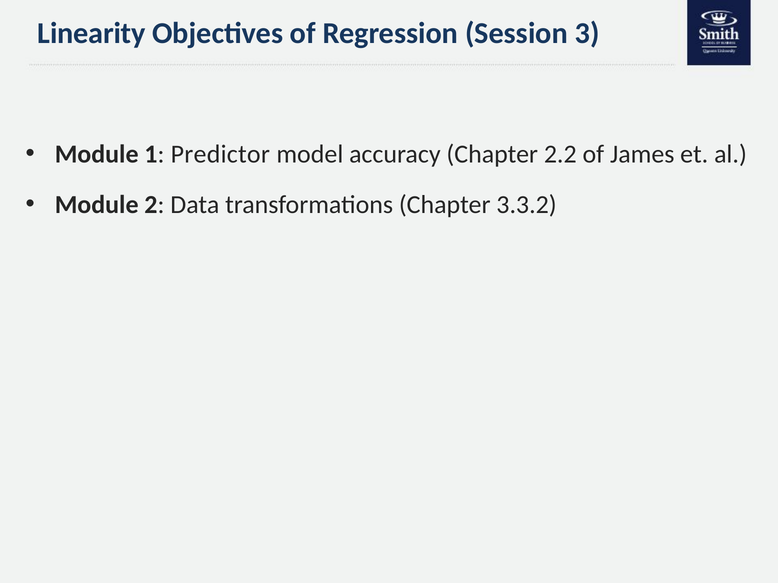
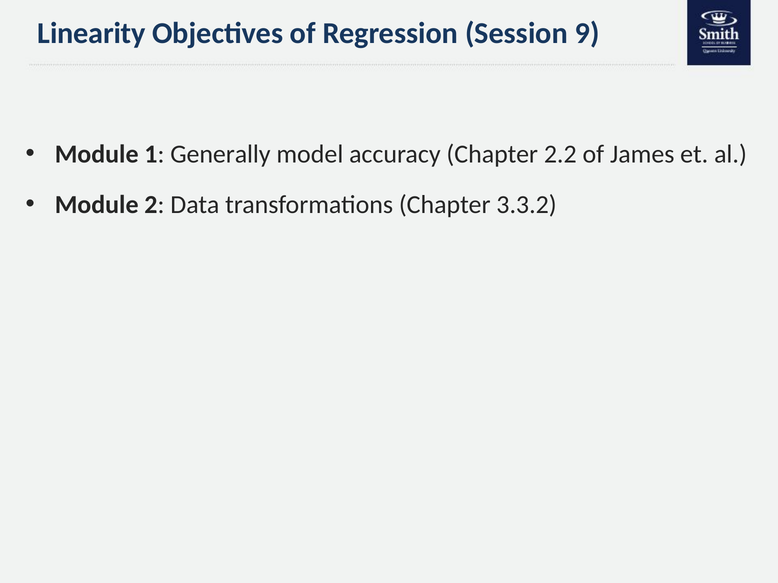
3: 3 -> 9 (587, 33)
Predictor: Predictor -> Generally (220, 154)
